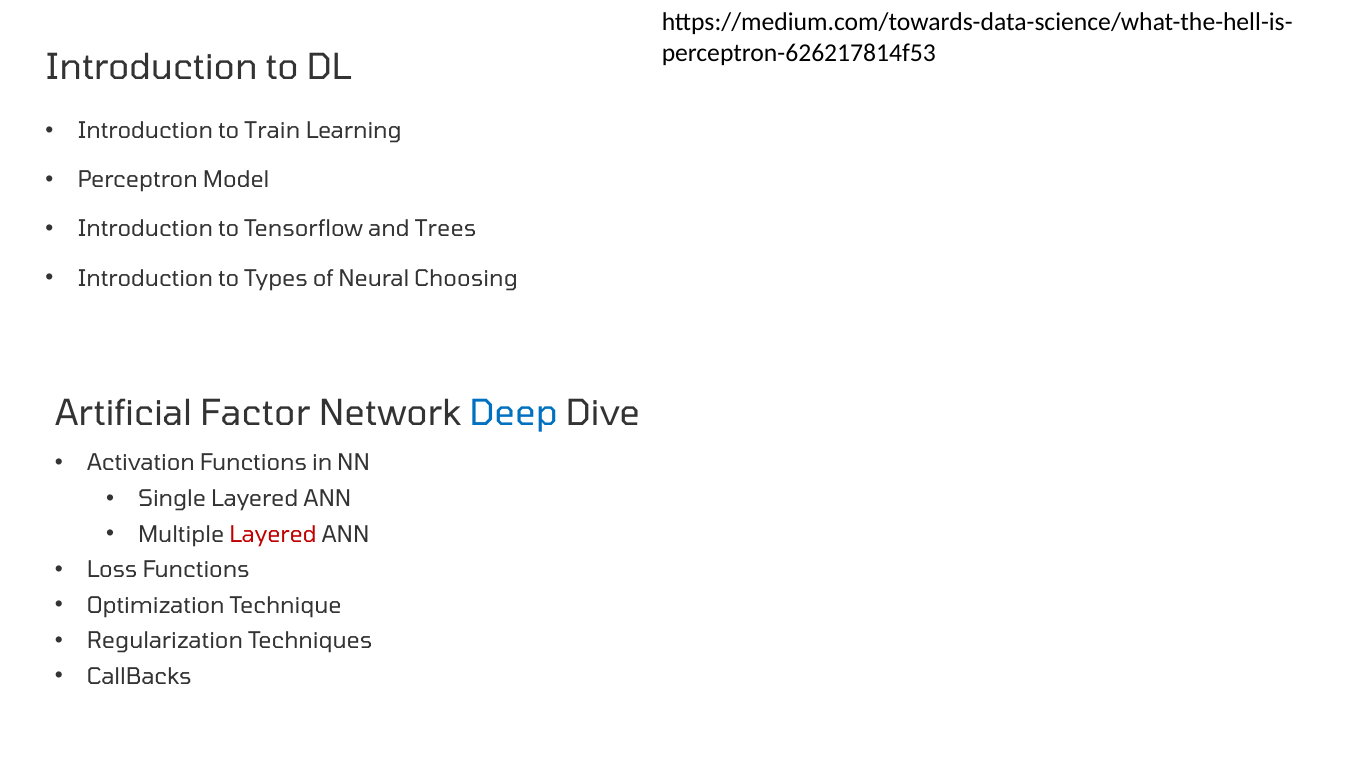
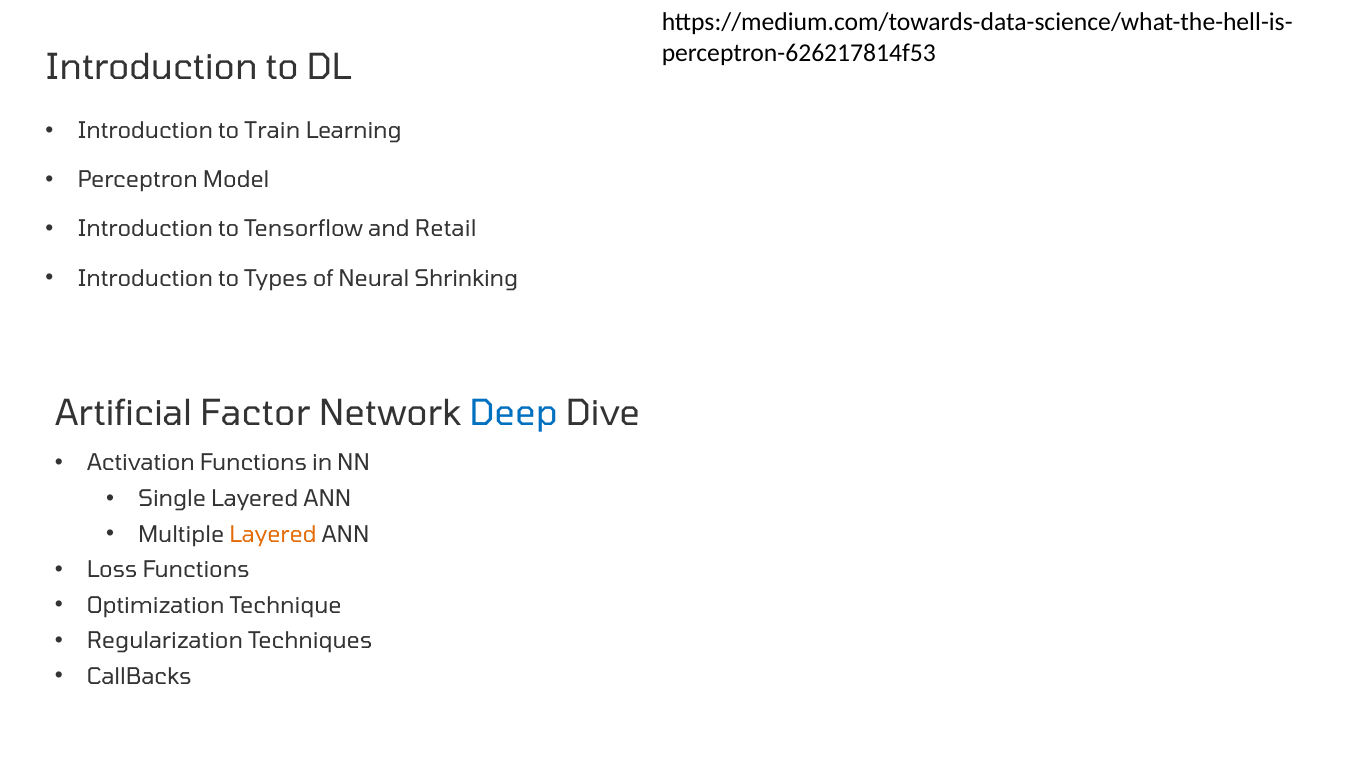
Trees: Trees -> Retail (446, 229)
Choosing: Choosing -> Shrinking (466, 278)
Layered colour: red -> orange (273, 534)
